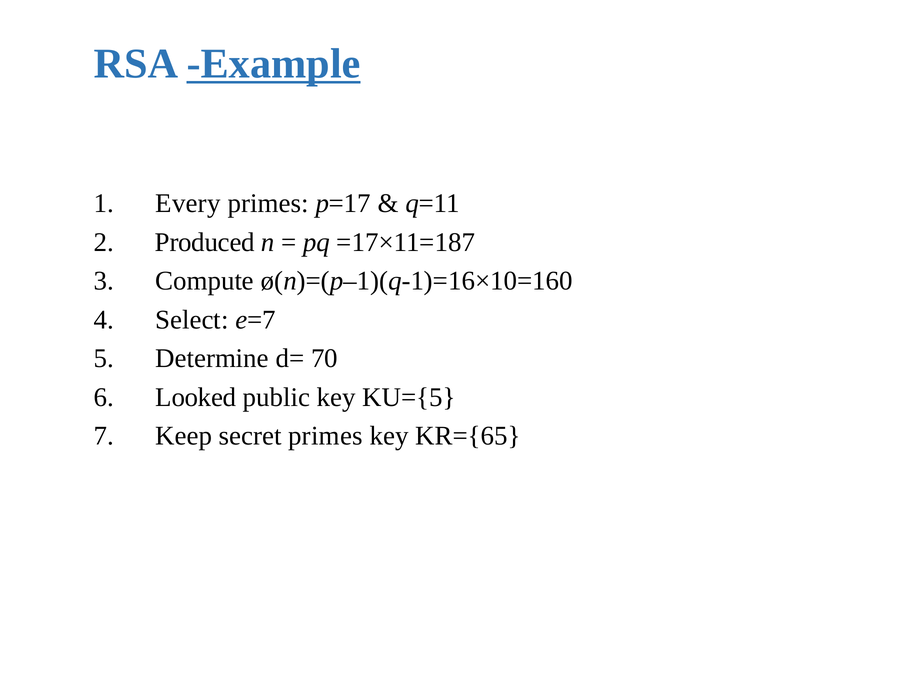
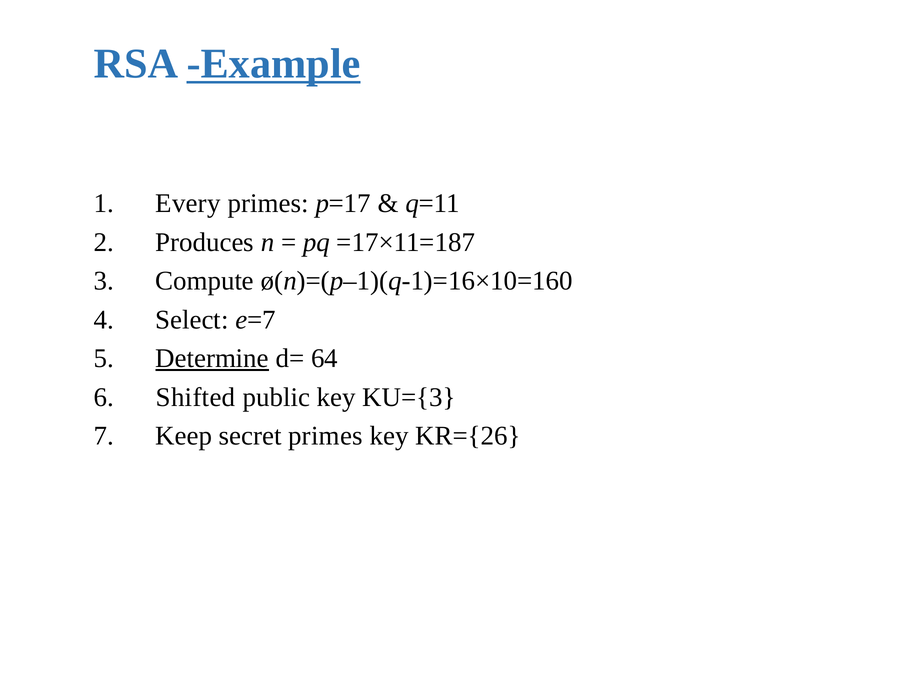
Produced: Produced -> Produces (205, 242)
Determine underline: none -> present (212, 358)
70: 70 -> 64 (324, 358)
Looked: Looked -> Shifted (196, 397)
KU={5: KU={5 -> KU={3 (409, 397)
KR={65: KR={65 -> KR={26 (468, 436)
